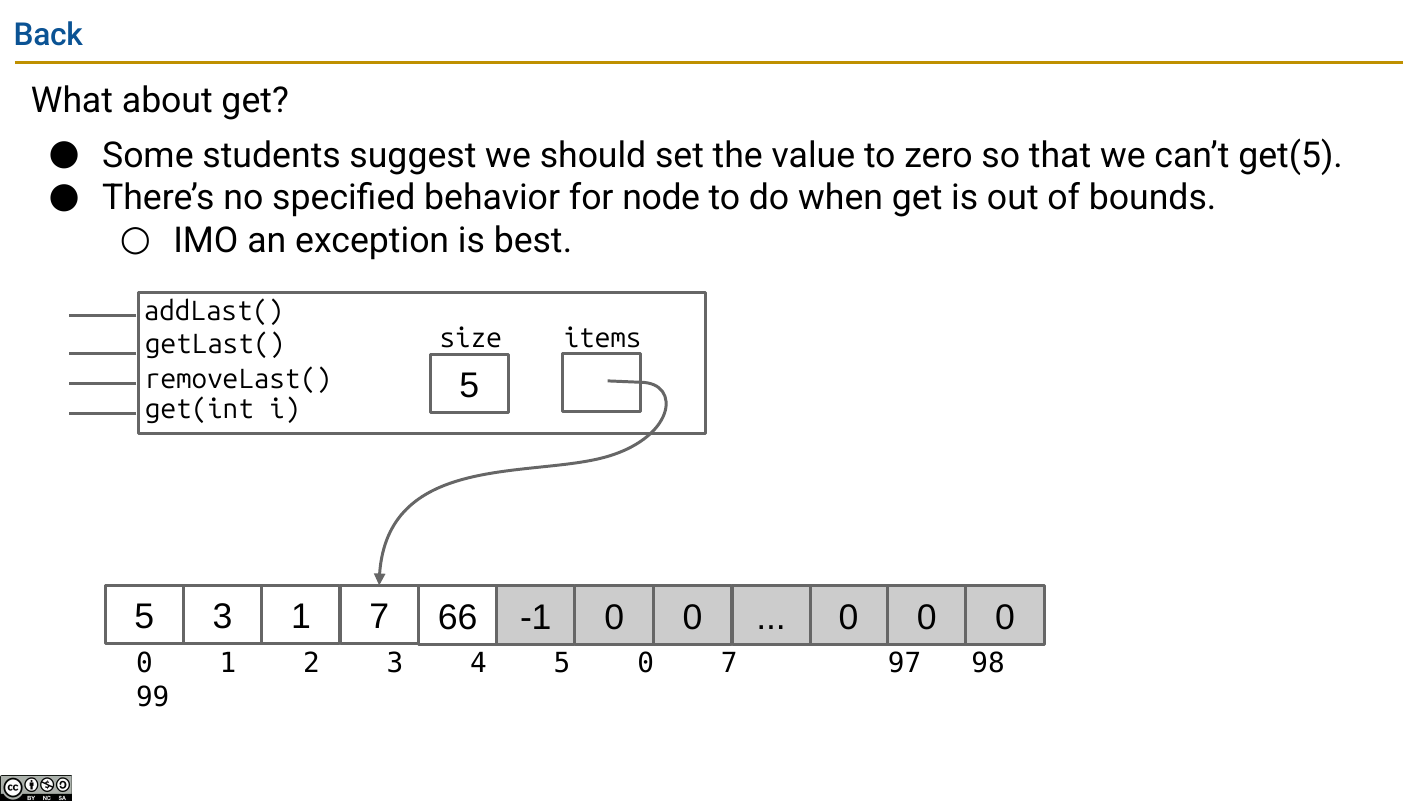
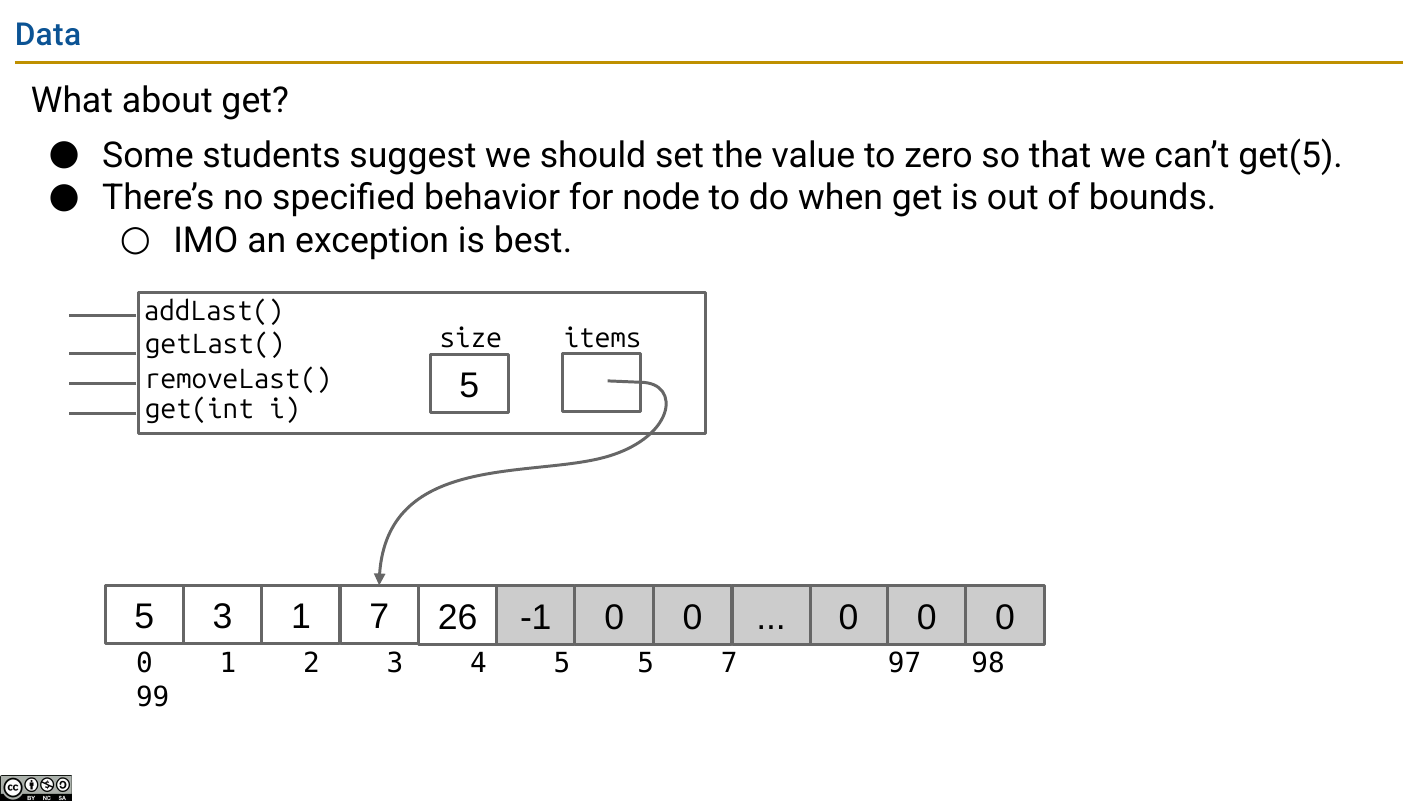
Back: Back -> Data (48, 35)
66: 66 -> 26 (458, 618)
5 0: 0 -> 5 (646, 664)
